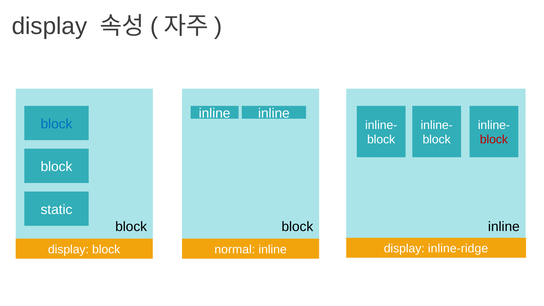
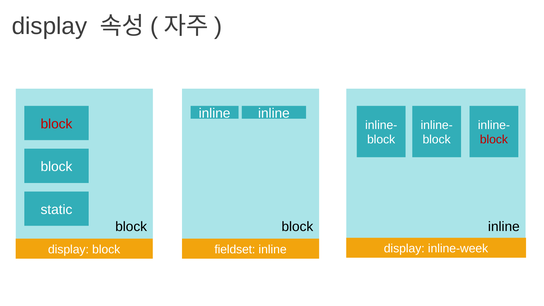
block colour: blue -> red (56, 124)
normal: normal -> fieldset (235, 249)
inline-ridge: inline-ridge -> inline-week (458, 249)
